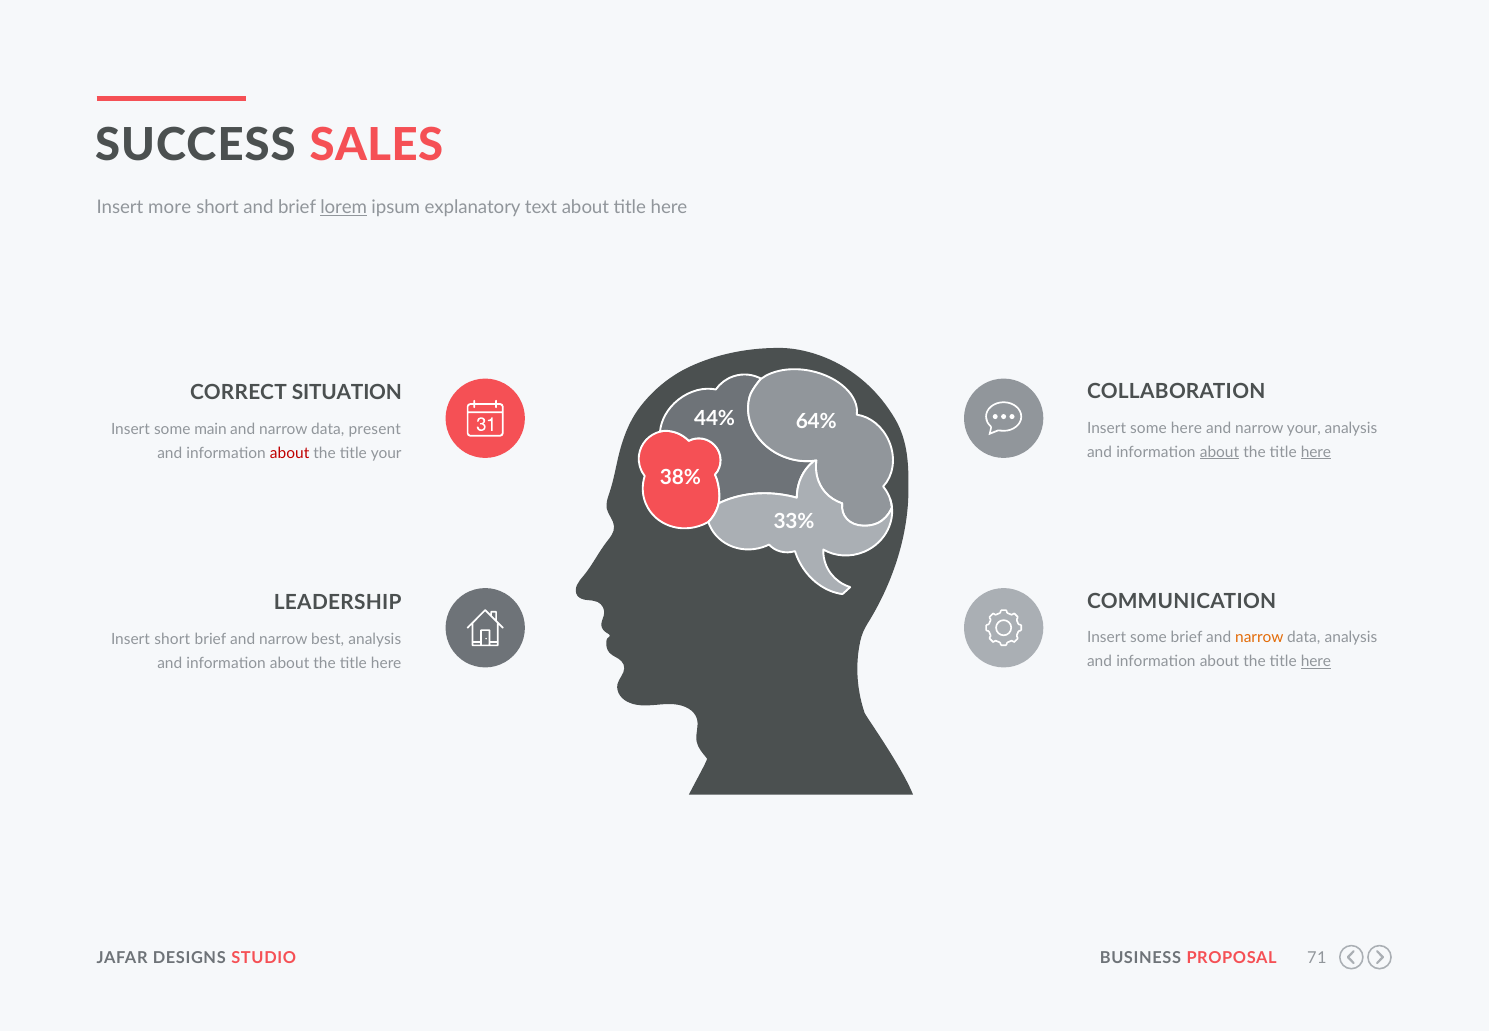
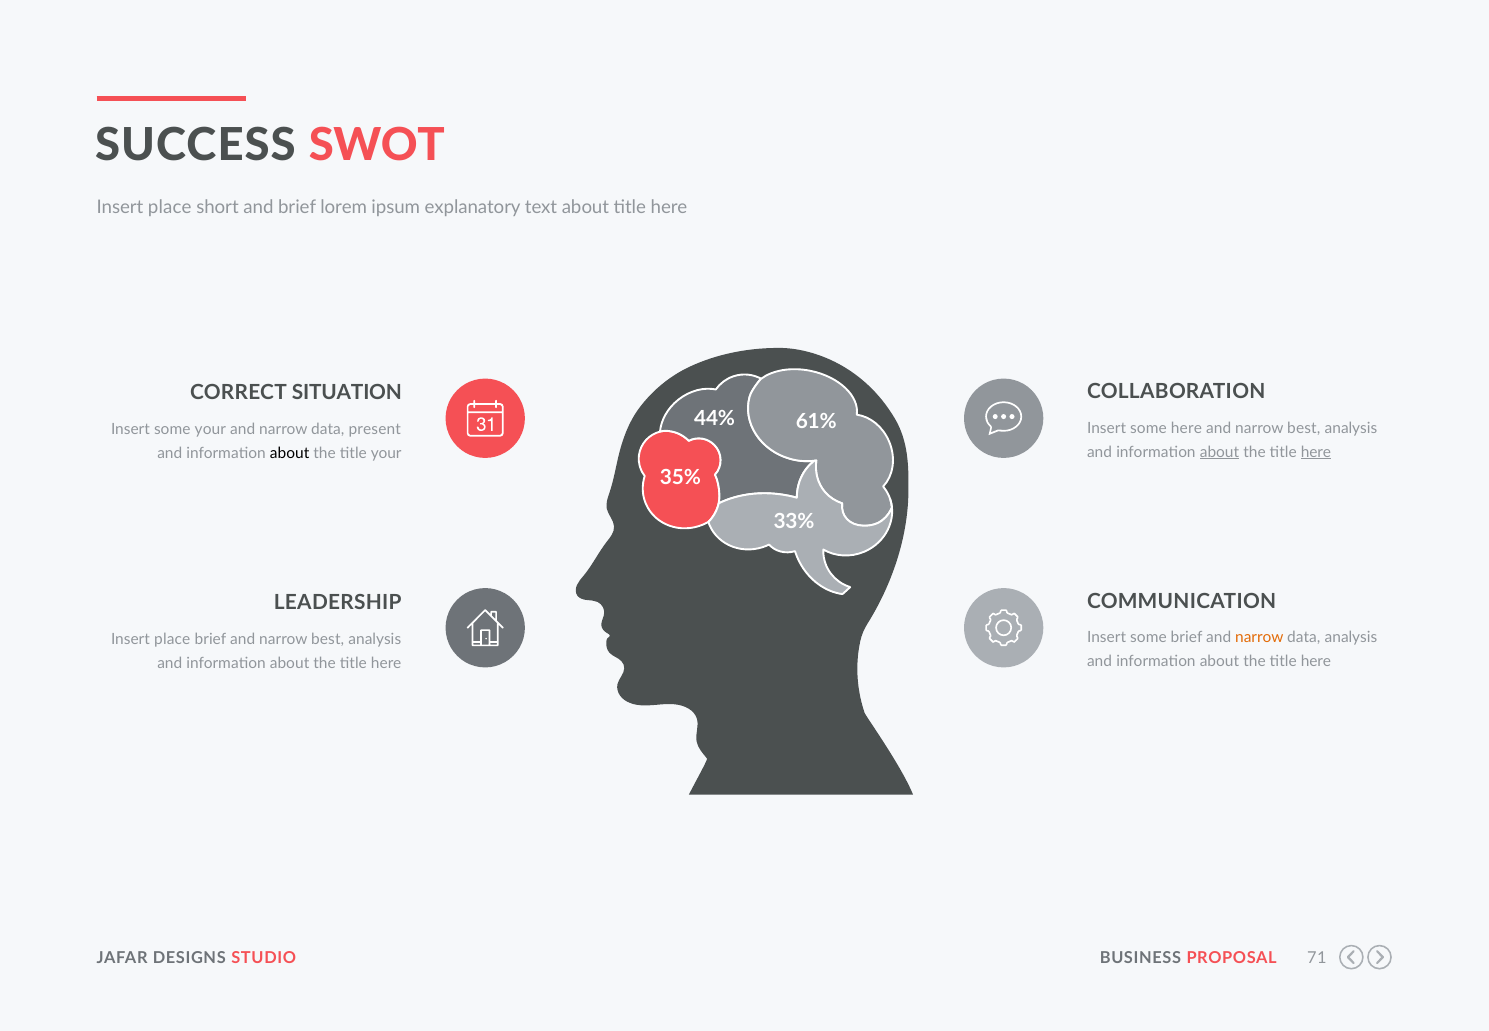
SALES: SALES -> SWOT (377, 146)
more: more -> place (170, 207)
lorem underline: present -> none (344, 207)
64%: 64% -> 61% (816, 422)
your: your -> best (1304, 428)
some main: main -> your (210, 429)
about colour: red -> black (290, 453)
38%: 38% -> 35% (680, 478)
short: short -> place (172, 639)
here underline: present -> none (1316, 662)
